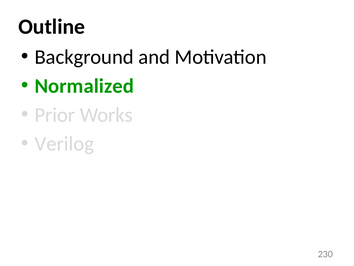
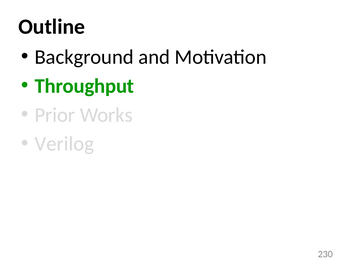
Normalized: Normalized -> Throughput (84, 86)
